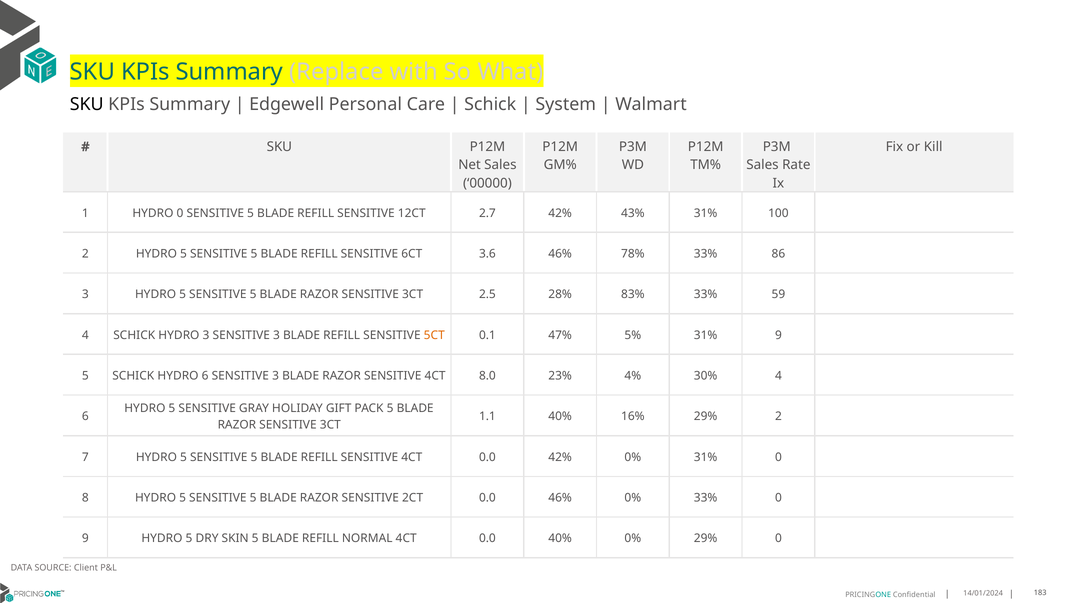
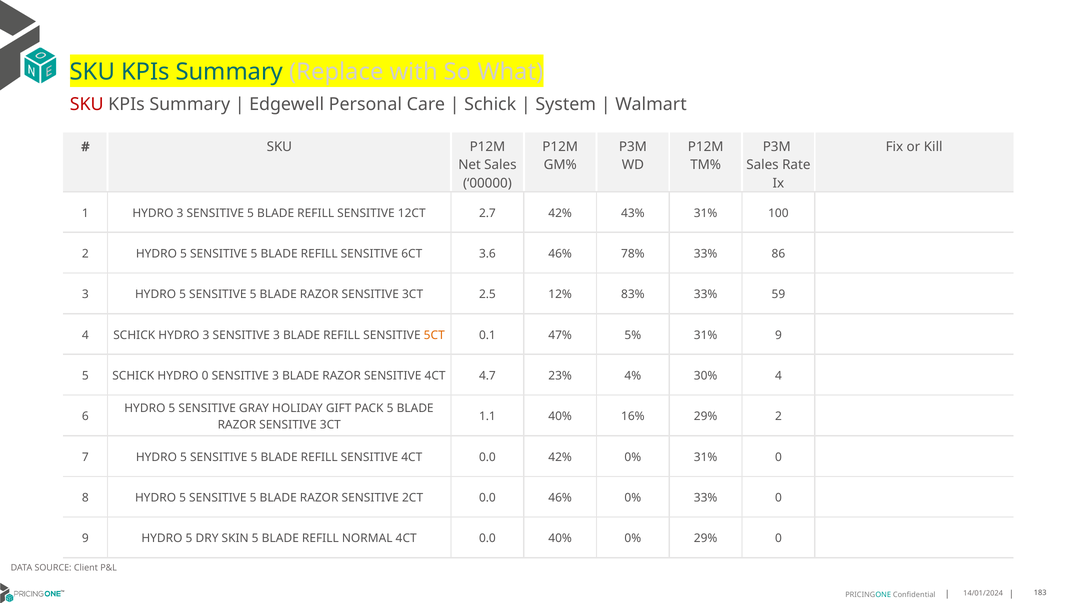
SKU colour: black -> red (87, 105)
1 HYDRO 0: 0 -> 3 (180, 213)
28%: 28% -> 12% (560, 295)
HYDRO 6: 6 -> 0 (205, 376)
8.0: 8.0 -> 4.7 (487, 376)
